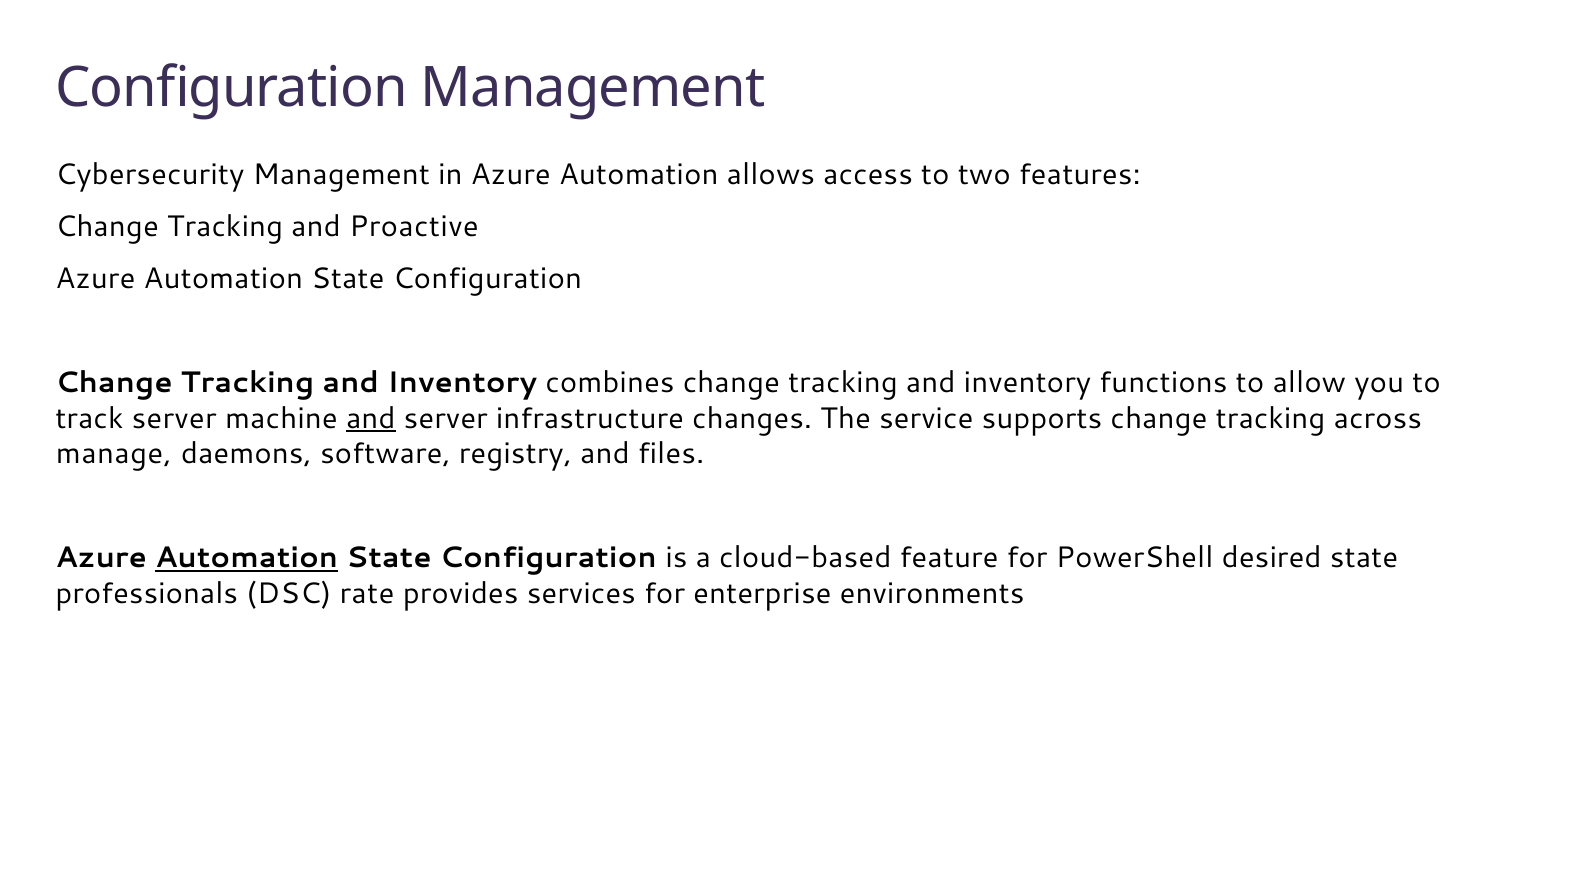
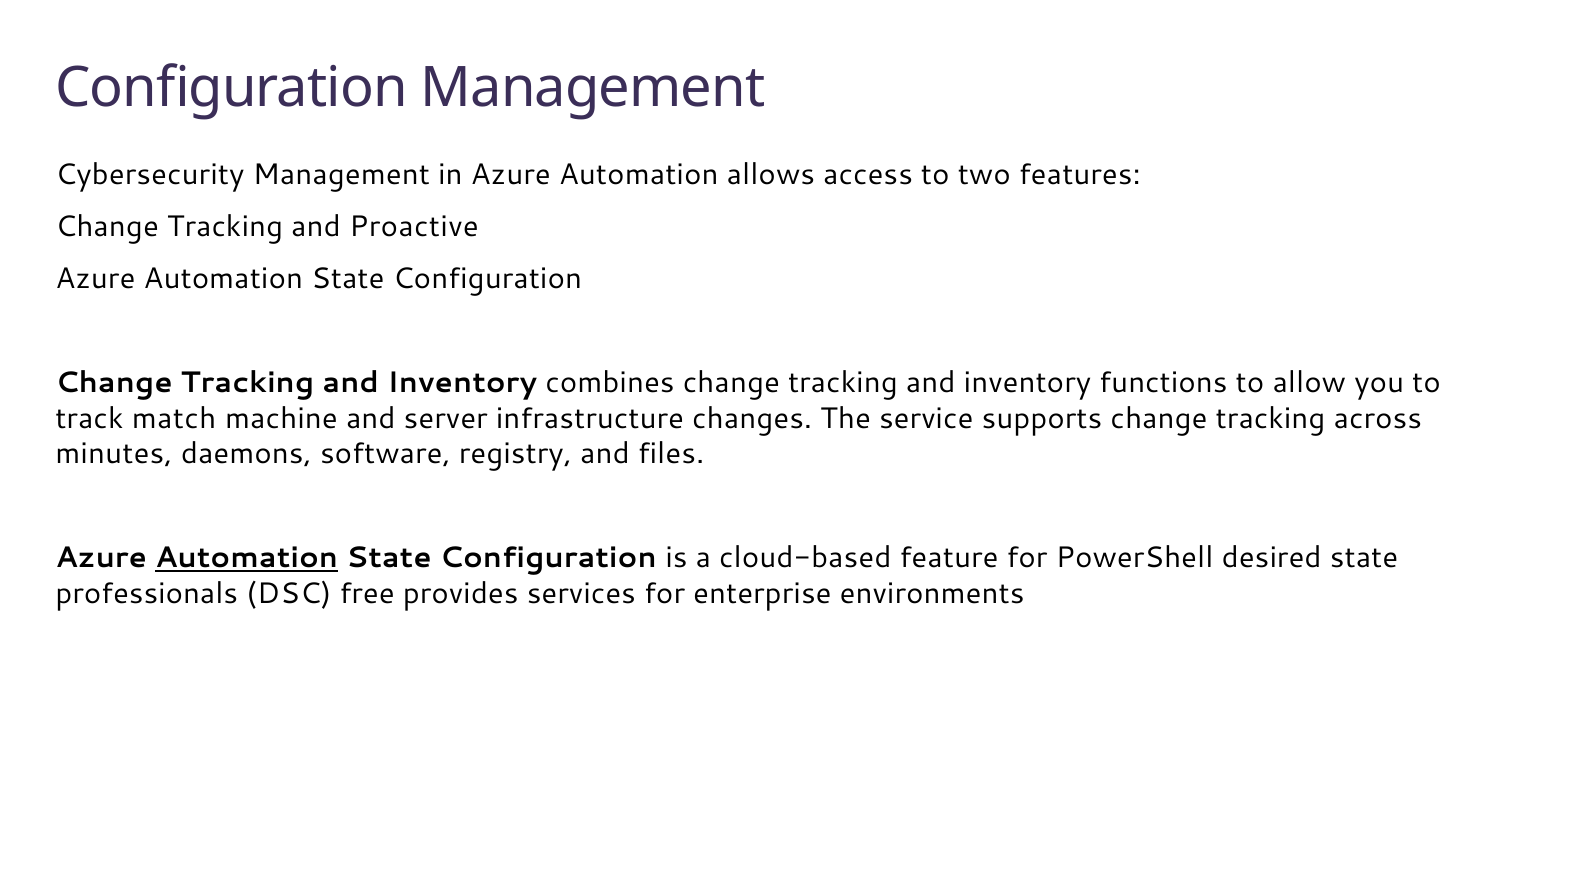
track server: server -> match (174, 419)
and underline: present -> none (371, 419)
manage: manage -> minutes (114, 454)
rate: rate -> free (367, 594)
